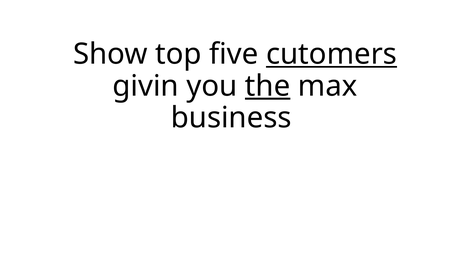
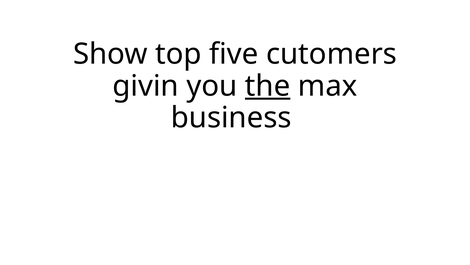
cutomers underline: present -> none (331, 54)
